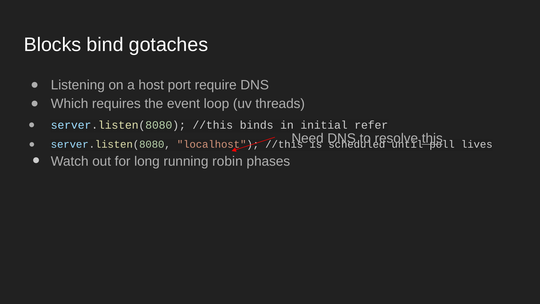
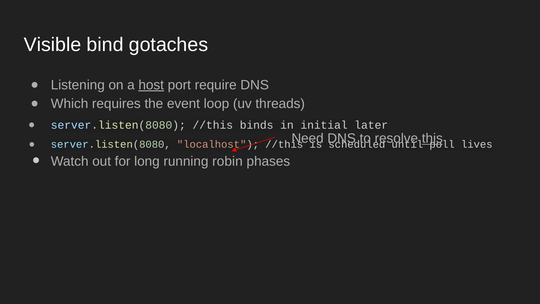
Blocks: Blocks -> Visible (53, 45)
host underline: none -> present (151, 85)
refer: refer -> later (371, 125)
